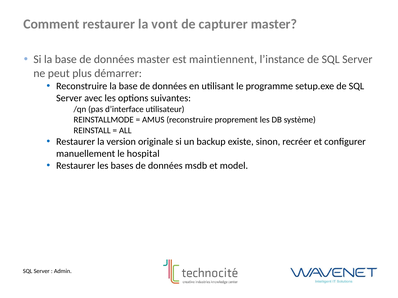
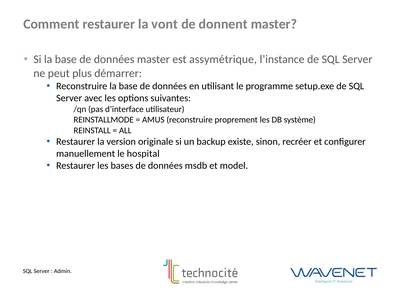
capturer: capturer -> donnent (223, 24)
maintiennent: maintiennent -> assymétrique (223, 59)
